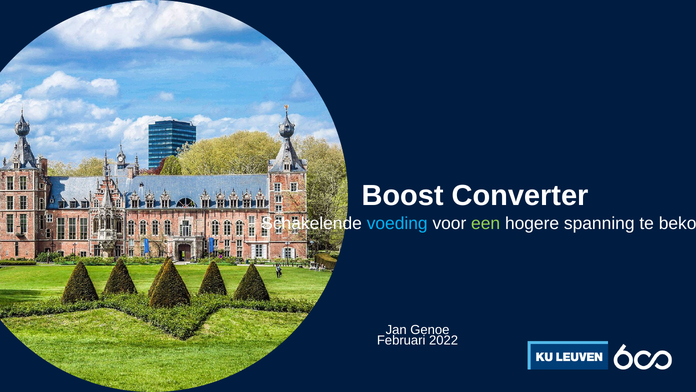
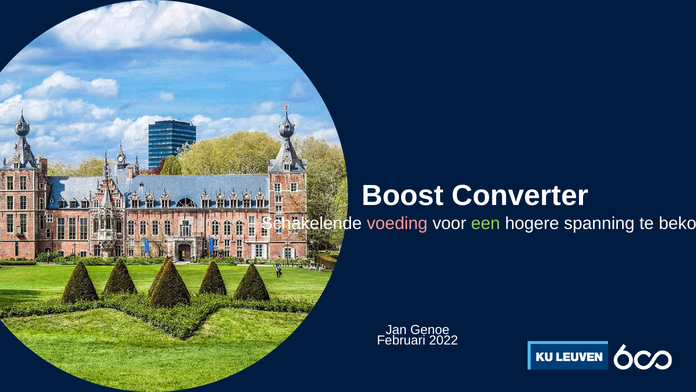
voeding colour: light blue -> pink (397, 223)
